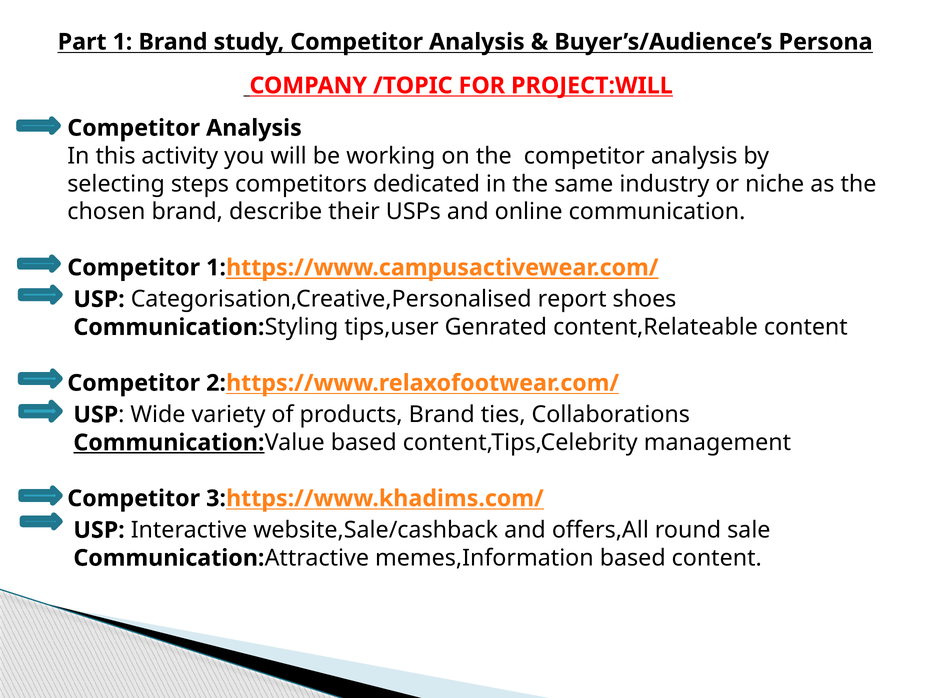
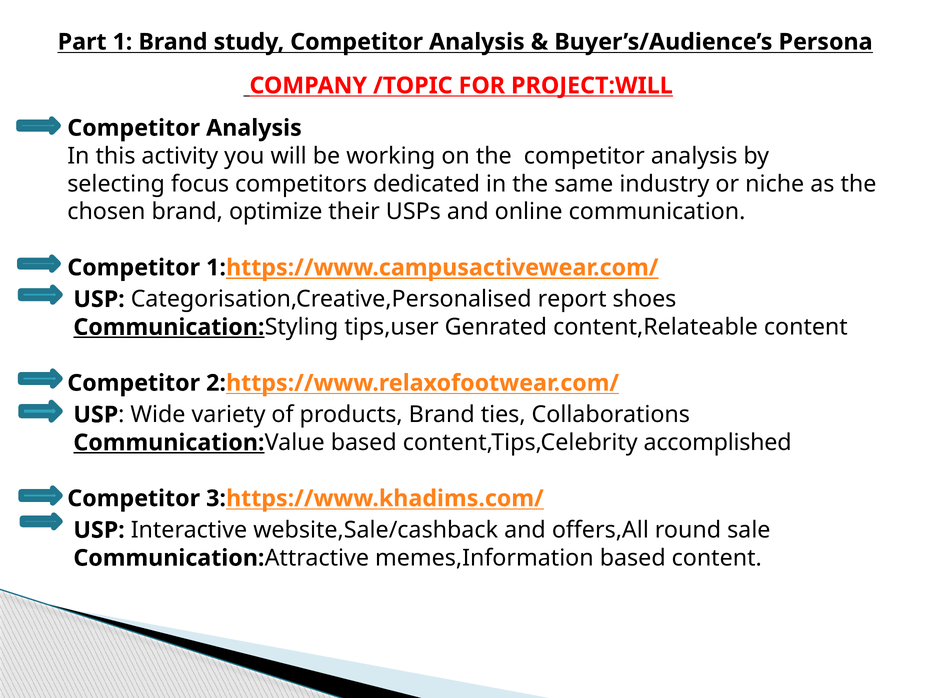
steps: steps -> focus (200, 184)
describe: describe -> optimize (276, 212)
Communication underline: none -> present (169, 327)
management: management -> accomplished (718, 443)
